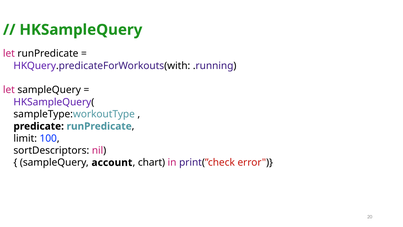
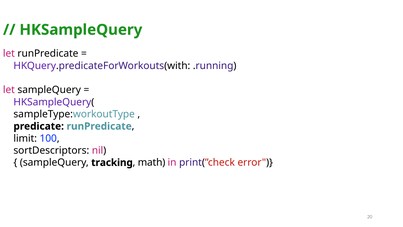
account: account -> tracking (112, 162)
chart: chart -> math (152, 162)
